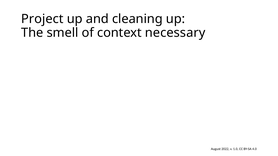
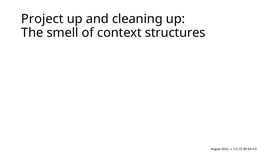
necessary: necessary -> structures (175, 33)
